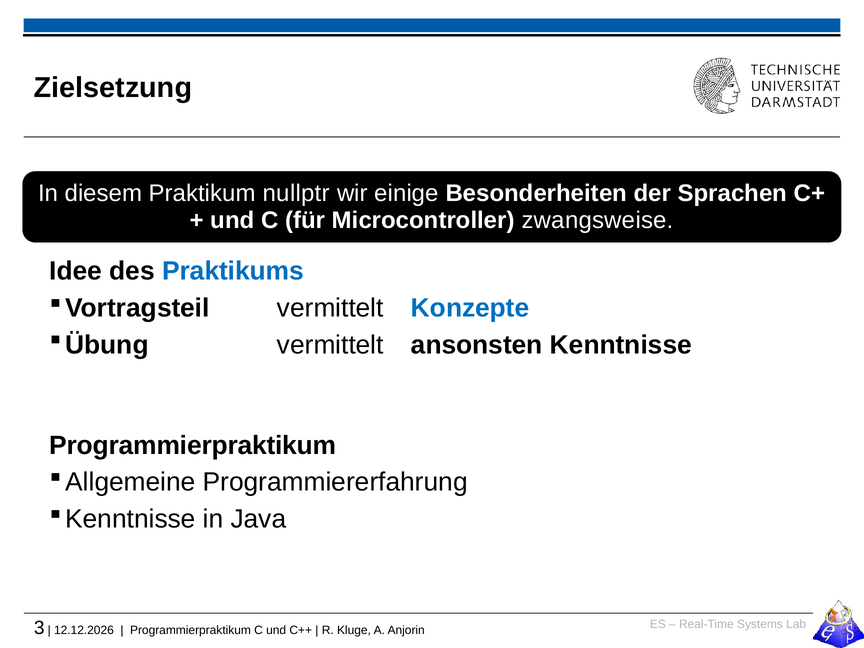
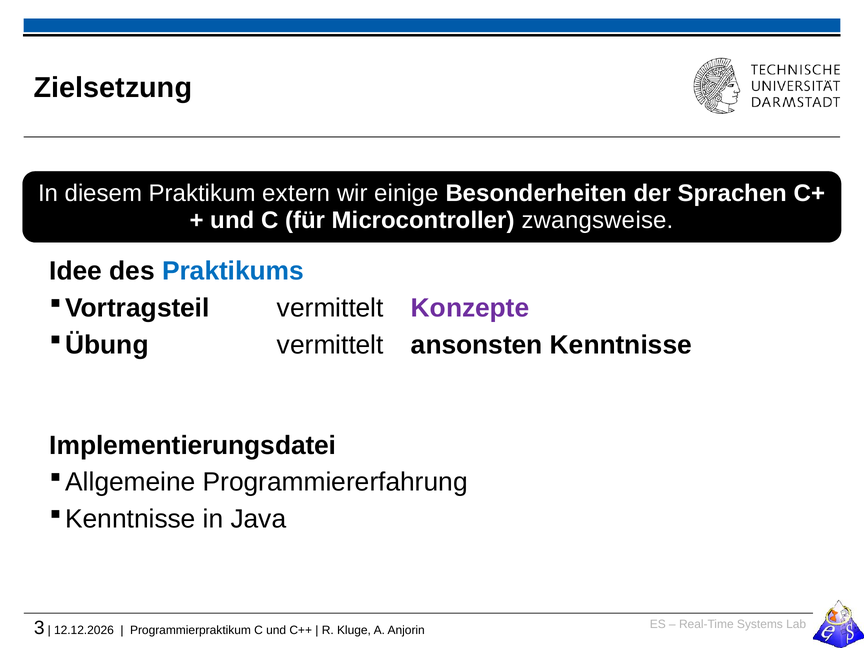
nullptr: nullptr -> extern (296, 194)
Konzepte colour: blue -> purple (470, 308)
Programmierpraktikum: Programmierpraktikum -> Implementierungsdatei (193, 445)
